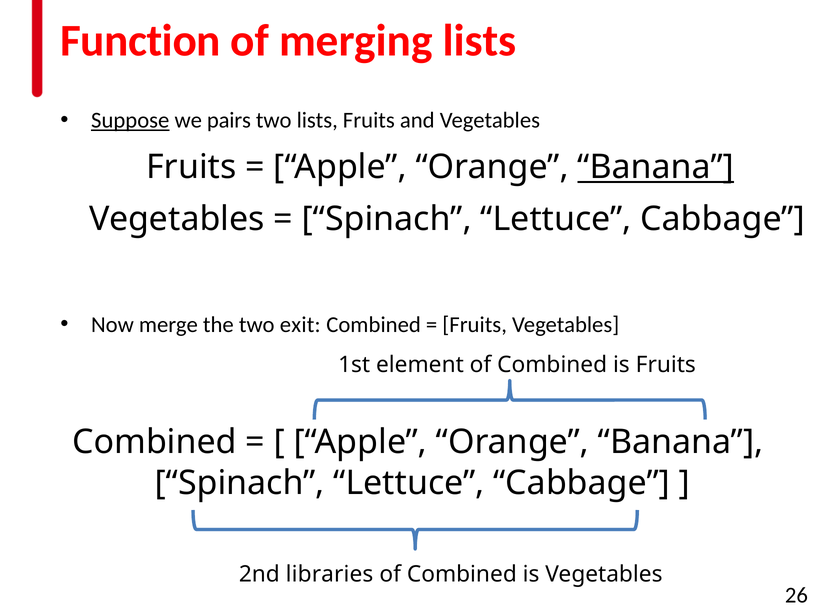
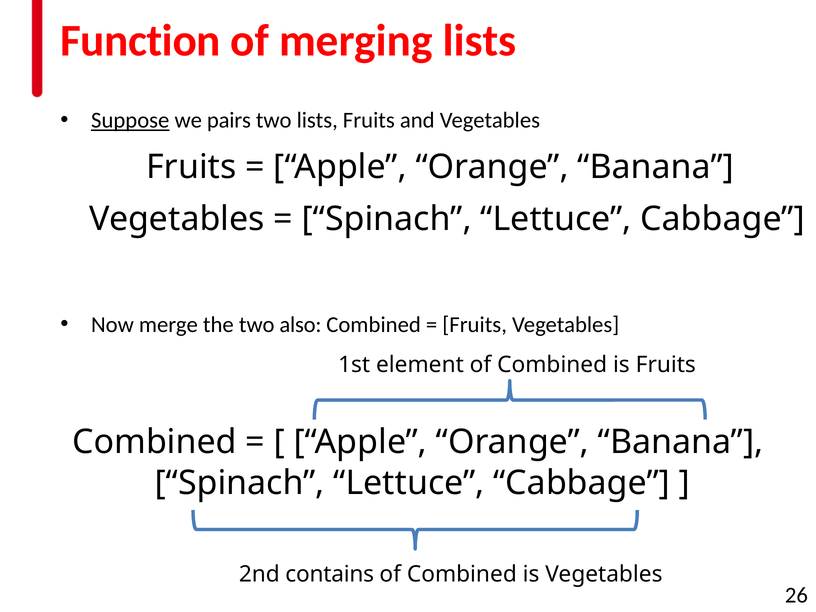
Banana underline: present -> none (656, 167)
exit: exit -> also (300, 325)
libraries: libraries -> contains (330, 574)
